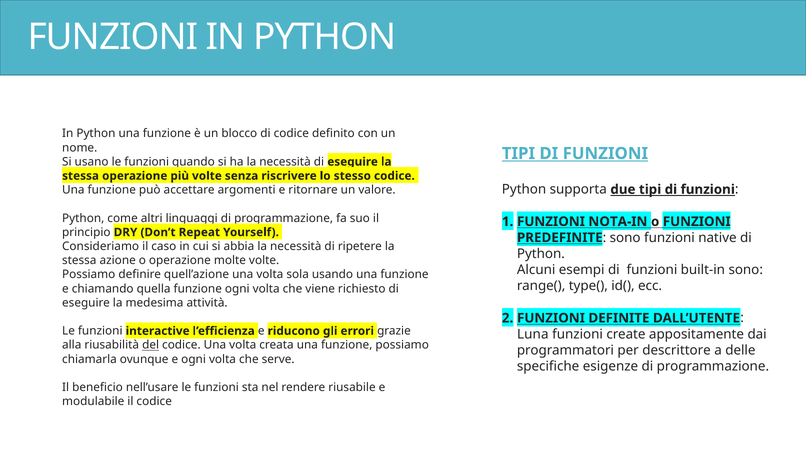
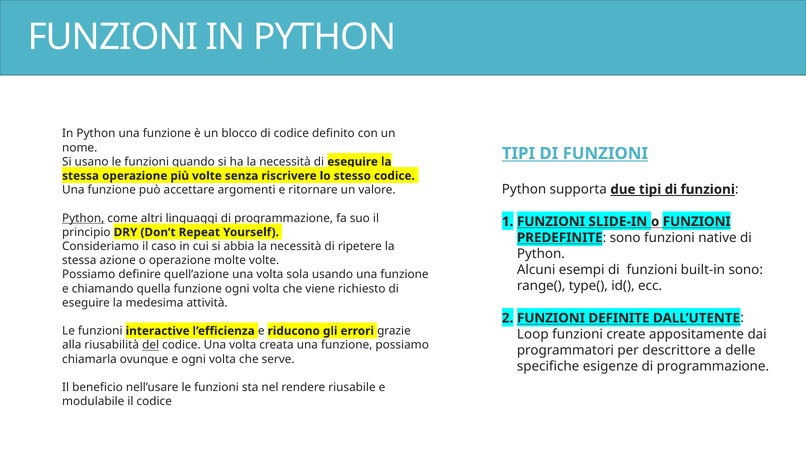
Python underline: none -> present (83, 218)
NOTA-IN: NOTA-IN -> SLIDE-IN (618, 222)
Luna: Luna -> Loop (533, 334)
